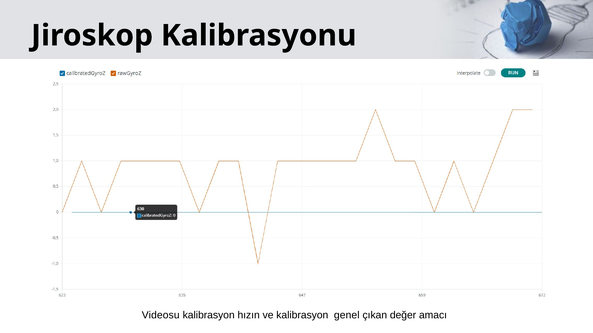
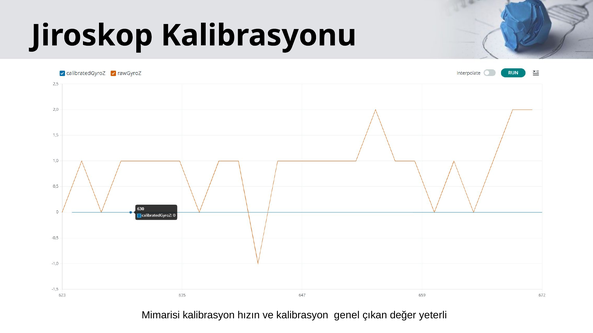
Videosu: Videosu -> Mimarisi (161, 316)
amacı: amacı -> yeterli (433, 316)
